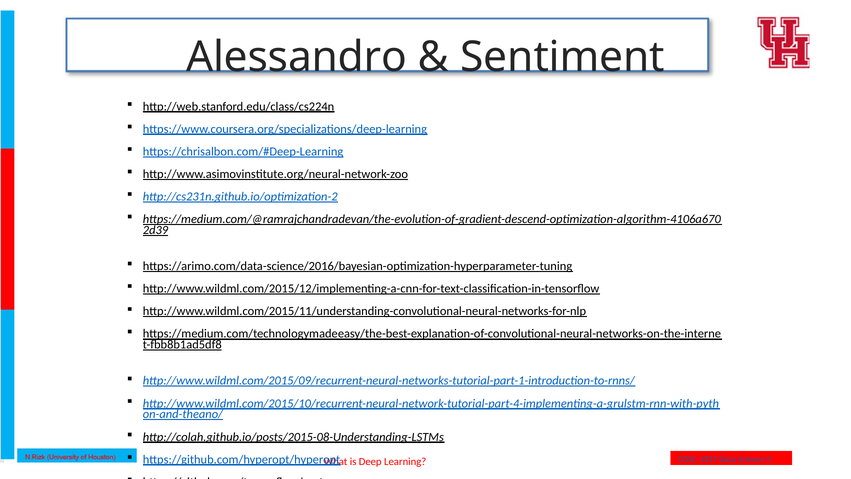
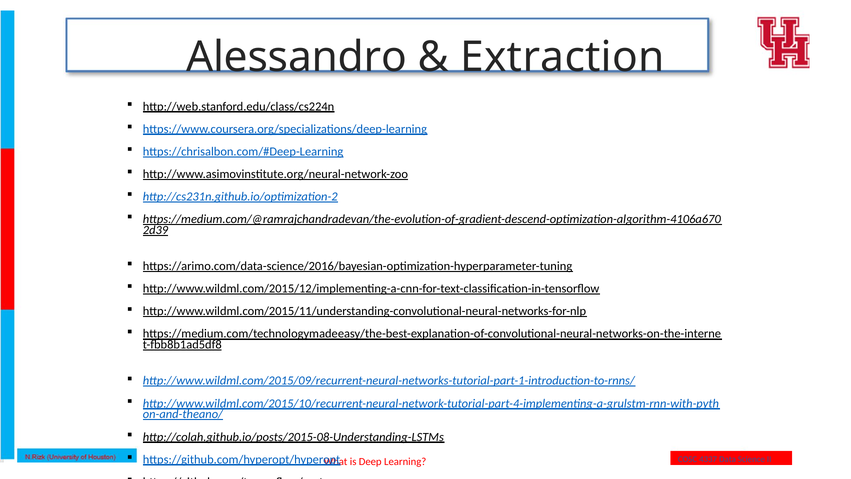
Sentiment: Sentiment -> Extraction (562, 57)
